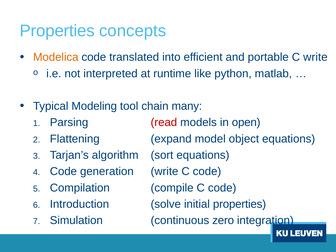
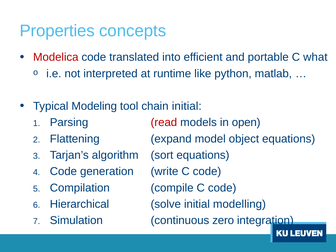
Modelica colour: orange -> red (56, 57)
C write: write -> what (315, 57)
chain many: many -> initial (187, 106)
Introduction: Introduction -> Hierarchical (79, 204)
initial properties: properties -> modelling (239, 204)
